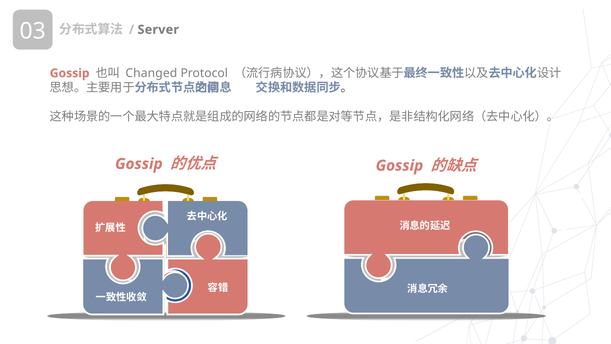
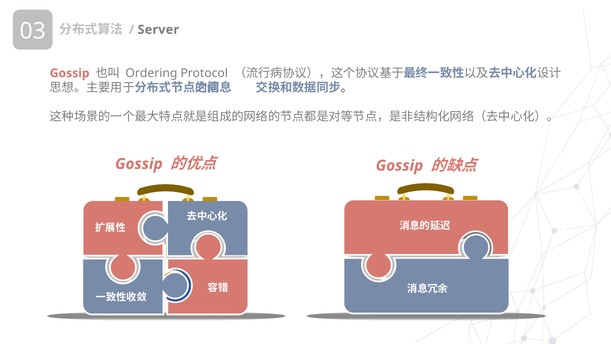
Changed: Changed -> Ordering (151, 73)
